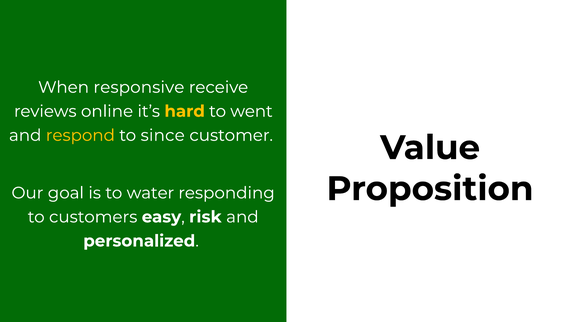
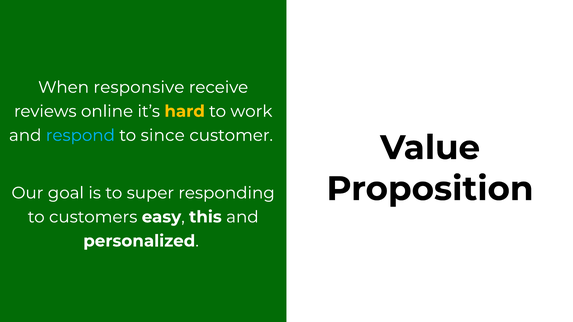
went: went -> work (251, 111)
respond colour: yellow -> light blue (80, 135)
water: water -> super (150, 193)
risk: risk -> this (205, 217)
